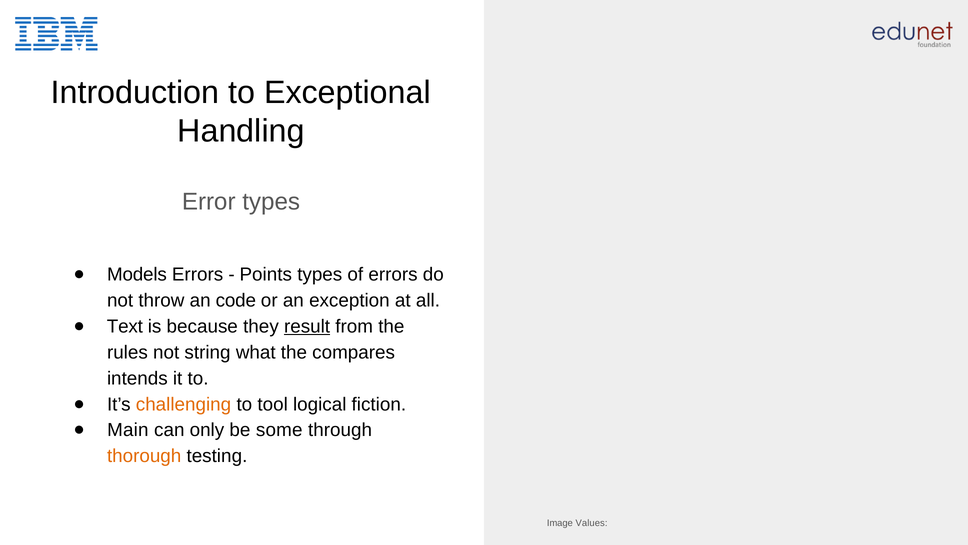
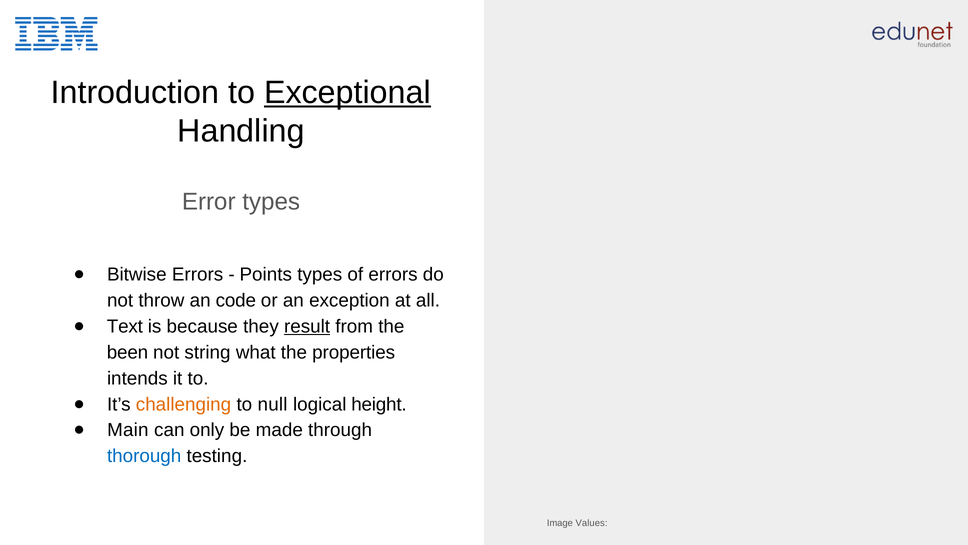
Exceptional underline: none -> present (348, 92)
Models: Models -> Bitwise (137, 274)
rules: rules -> been (127, 352)
compares: compares -> properties (354, 352)
tool: tool -> null (273, 404)
fiction: fiction -> height (379, 404)
some: some -> made (279, 430)
thorough colour: orange -> blue (144, 456)
